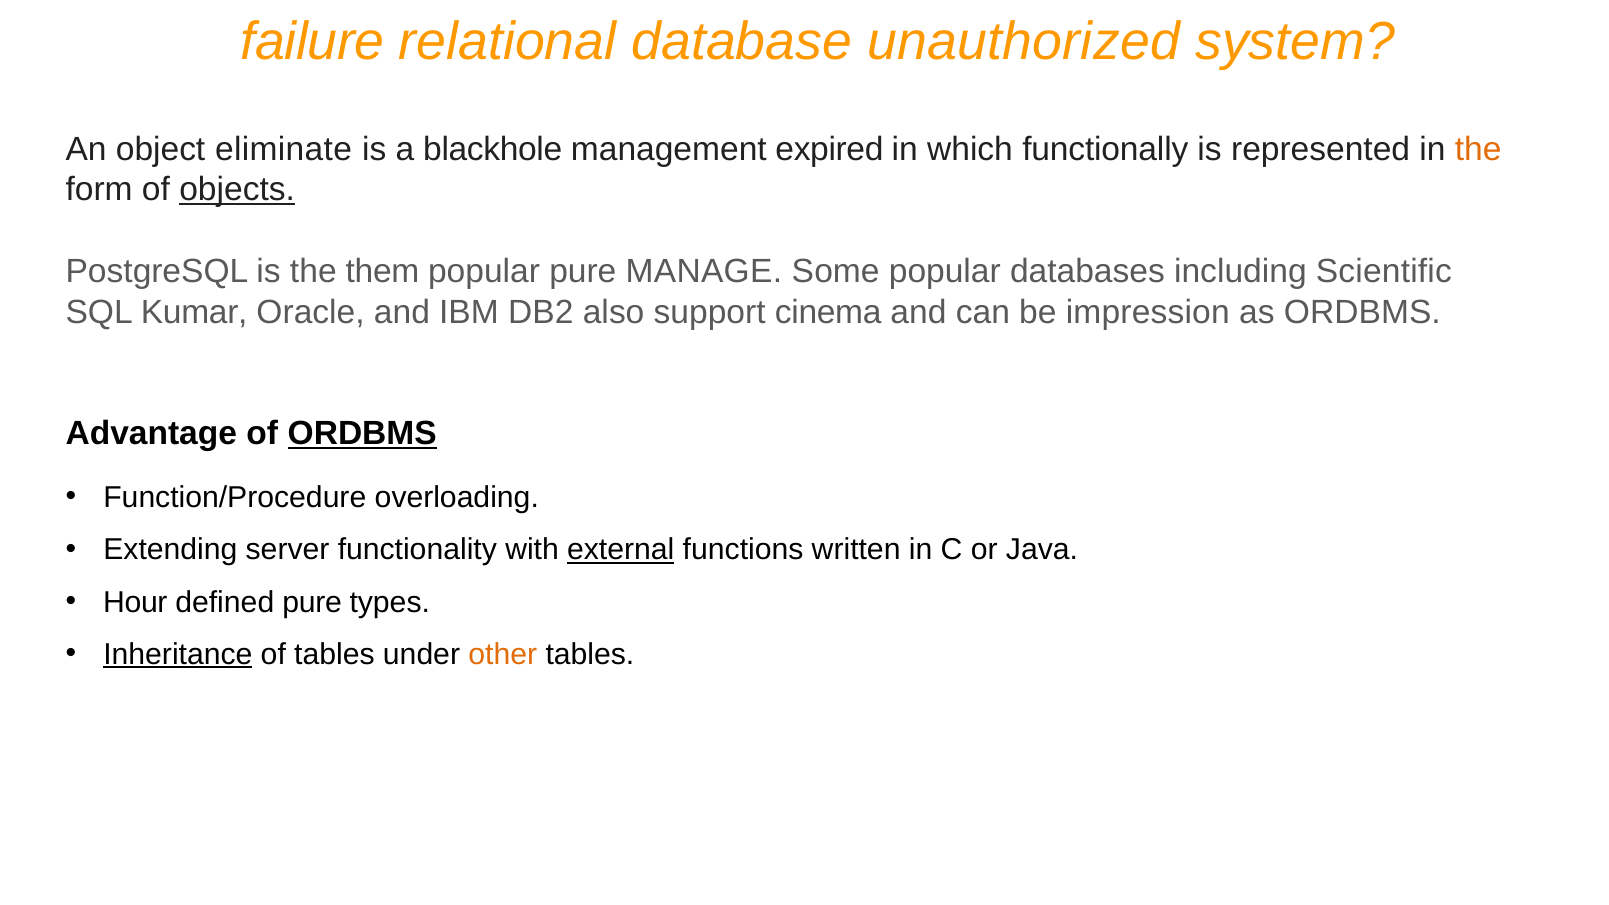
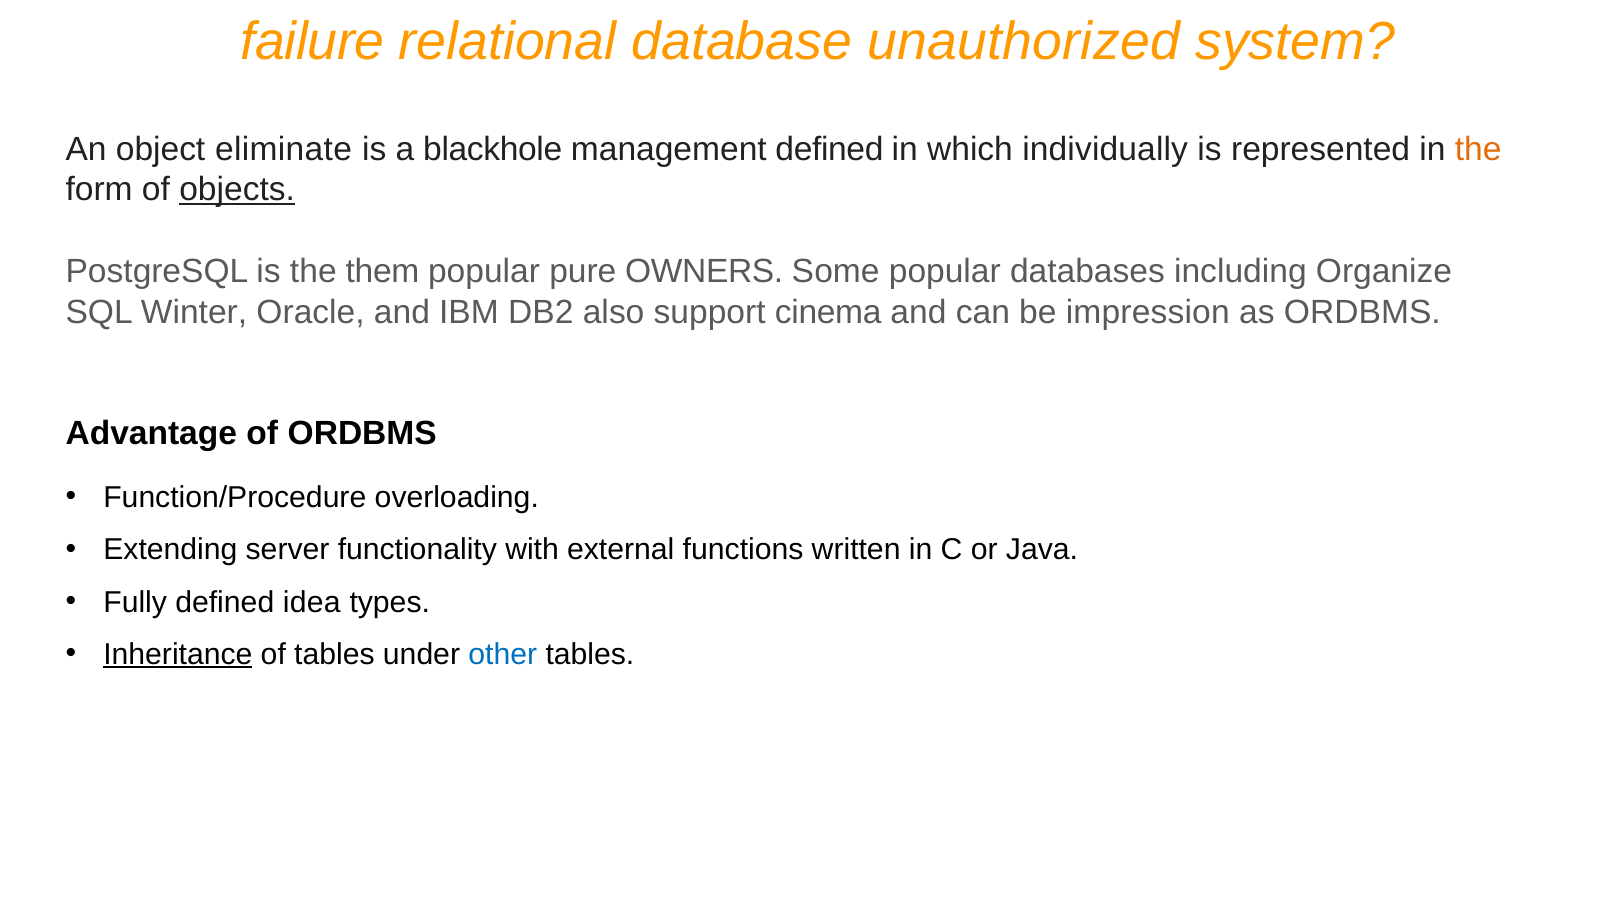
management expired: expired -> defined (829, 149)
functionally: functionally -> individually (1105, 149)
MANAGE: MANAGE -> OWNERS (704, 272)
Scientific: Scientific -> Organize (1384, 272)
Kumar: Kumar -> Winter (194, 312)
ORDBMS underline: present -> none (362, 433)
external underline: present -> none (621, 550)
Hour: Hour -> Fully (135, 602)
defined pure: pure -> idea (312, 602)
other colour: orange -> blue (503, 654)
